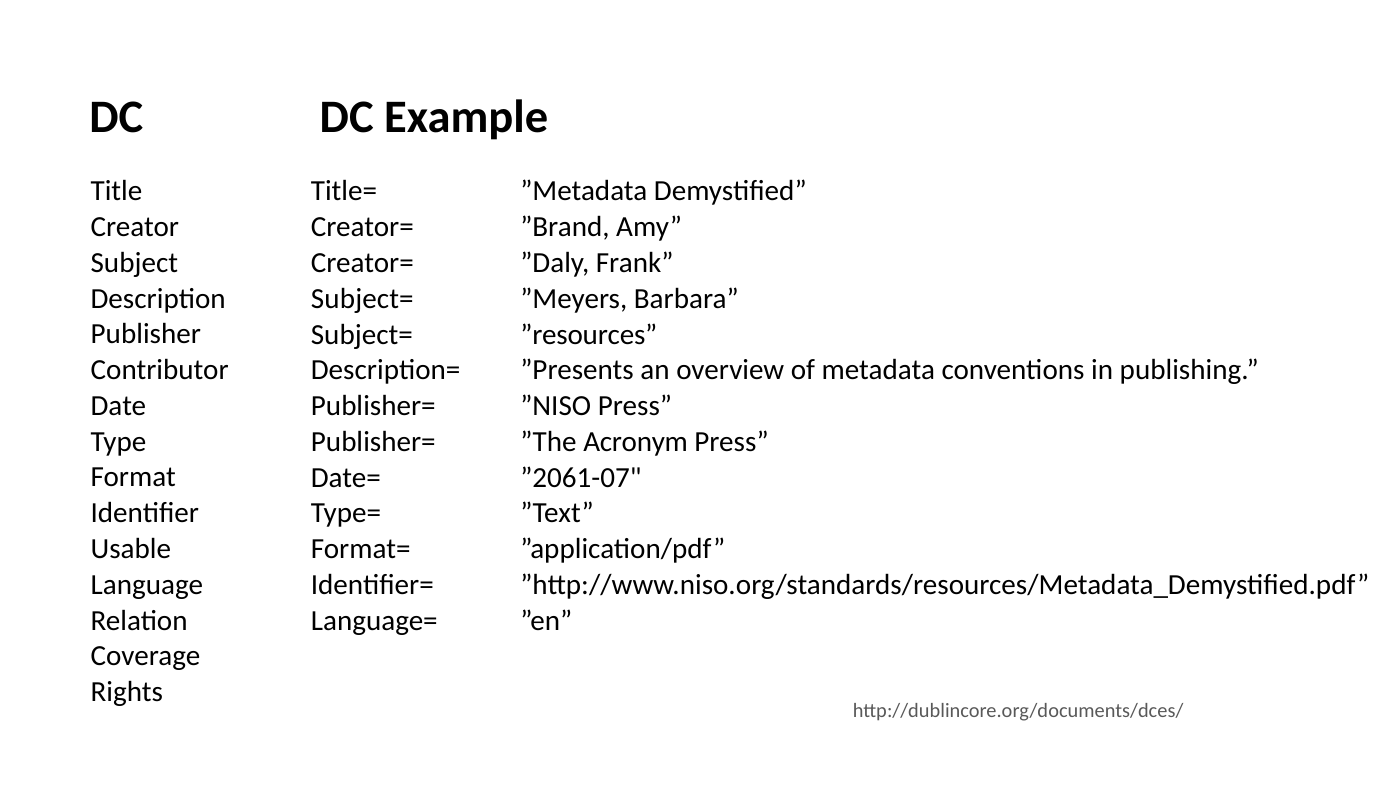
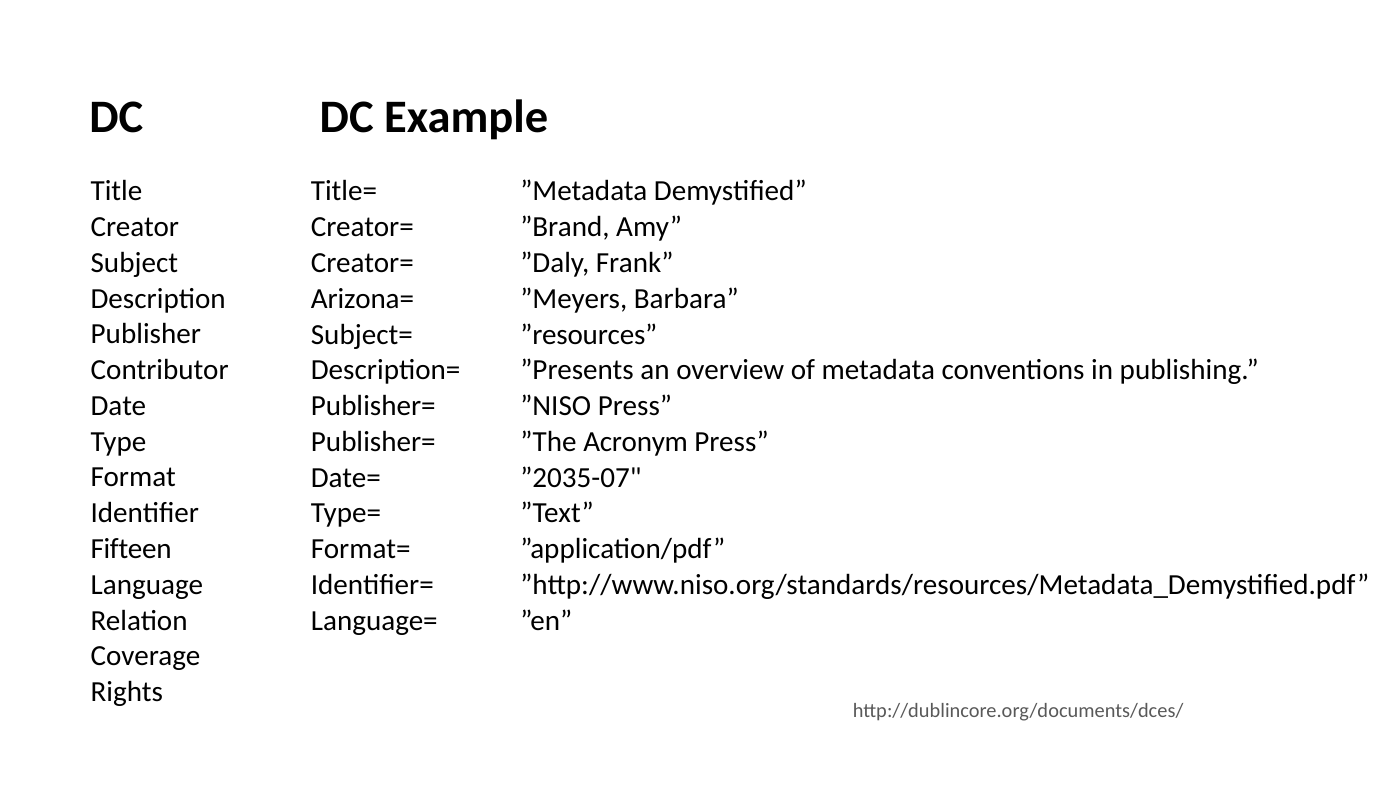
Subject=: Subject= -> Arizona= (362, 299)
”2061-07: ”2061-07 -> ”2035-07 (581, 478)
Usable: Usable -> Fifteen (131, 549)
